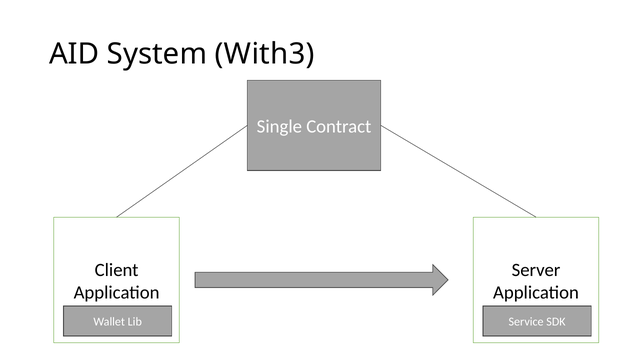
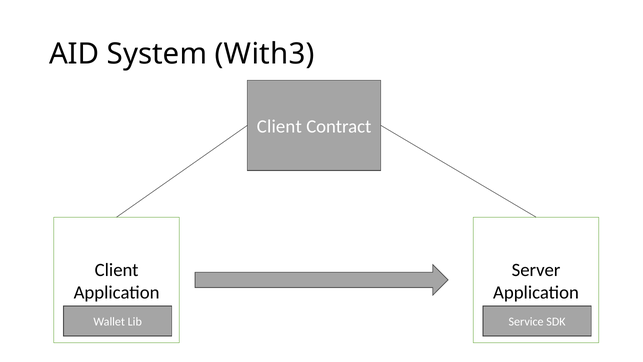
Single: Single -> Client (279, 127)
